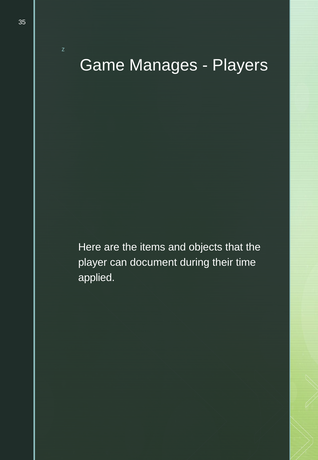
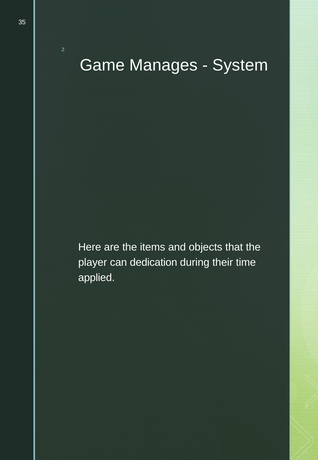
Players: Players -> System (240, 65)
document: document -> dedication (154, 262)
